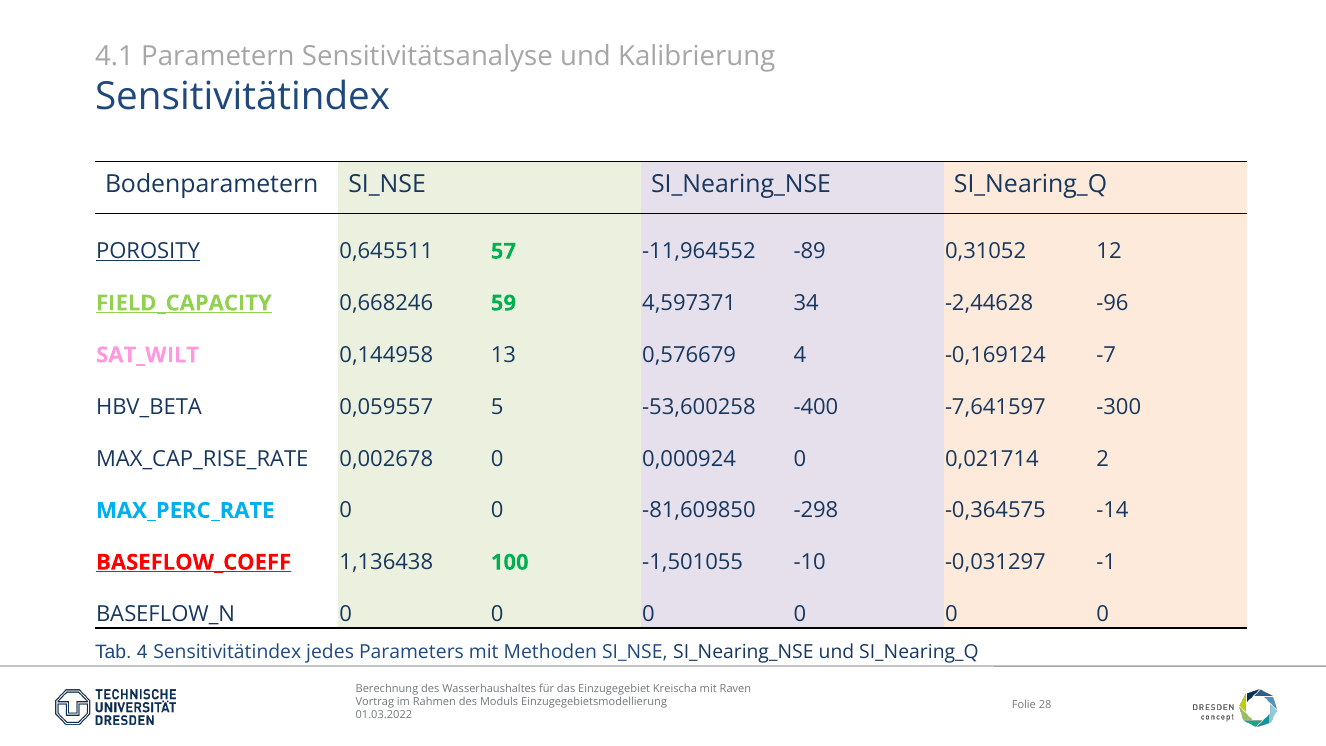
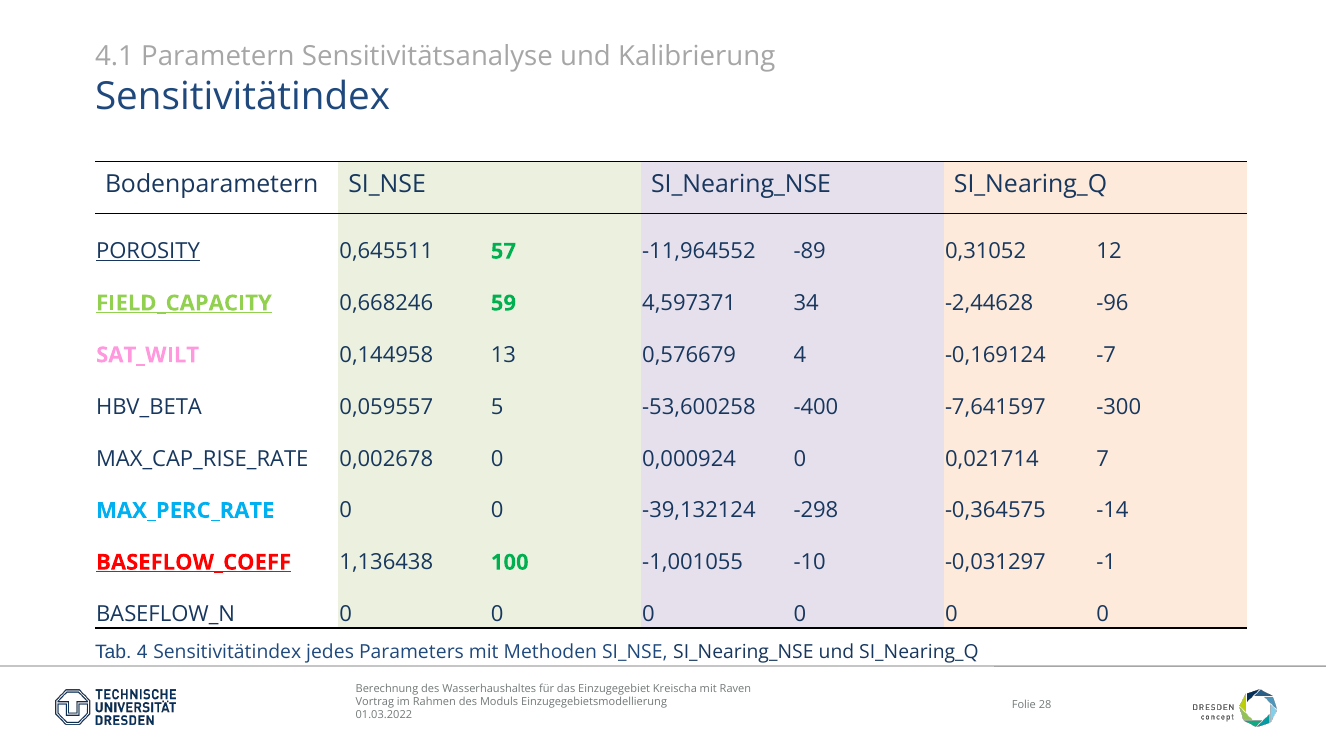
2: 2 -> 7 (1103, 459)
-81,609850: -81,609850 -> -39,132124 (699, 510)
-1,501055: -1,501055 -> -1,001055 (693, 562)
